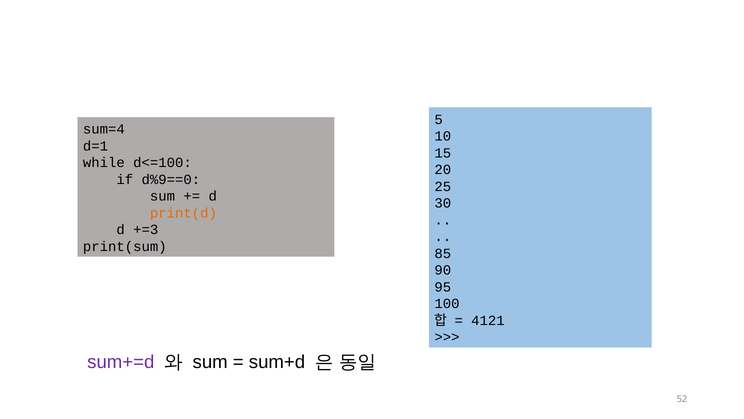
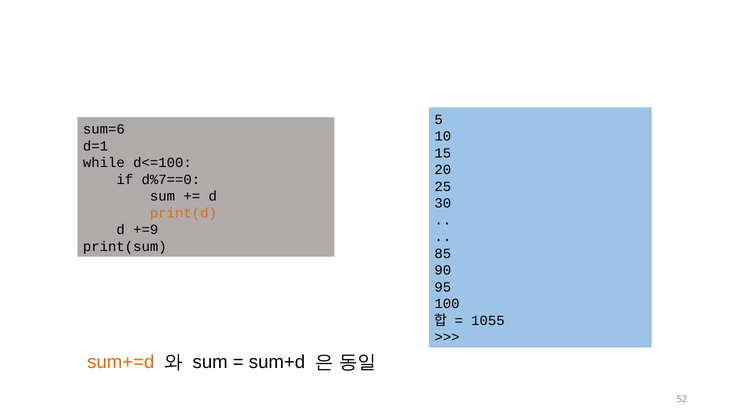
sum=4: sum=4 -> sum=6 (104, 129)
d%9==0: d%9==0 -> d%7==0 (171, 179)
+=3: +=3 -> +=9 (146, 230)
4121: 4121 -> 1055 (488, 320)
sum+=d colour: purple -> orange (121, 362)
